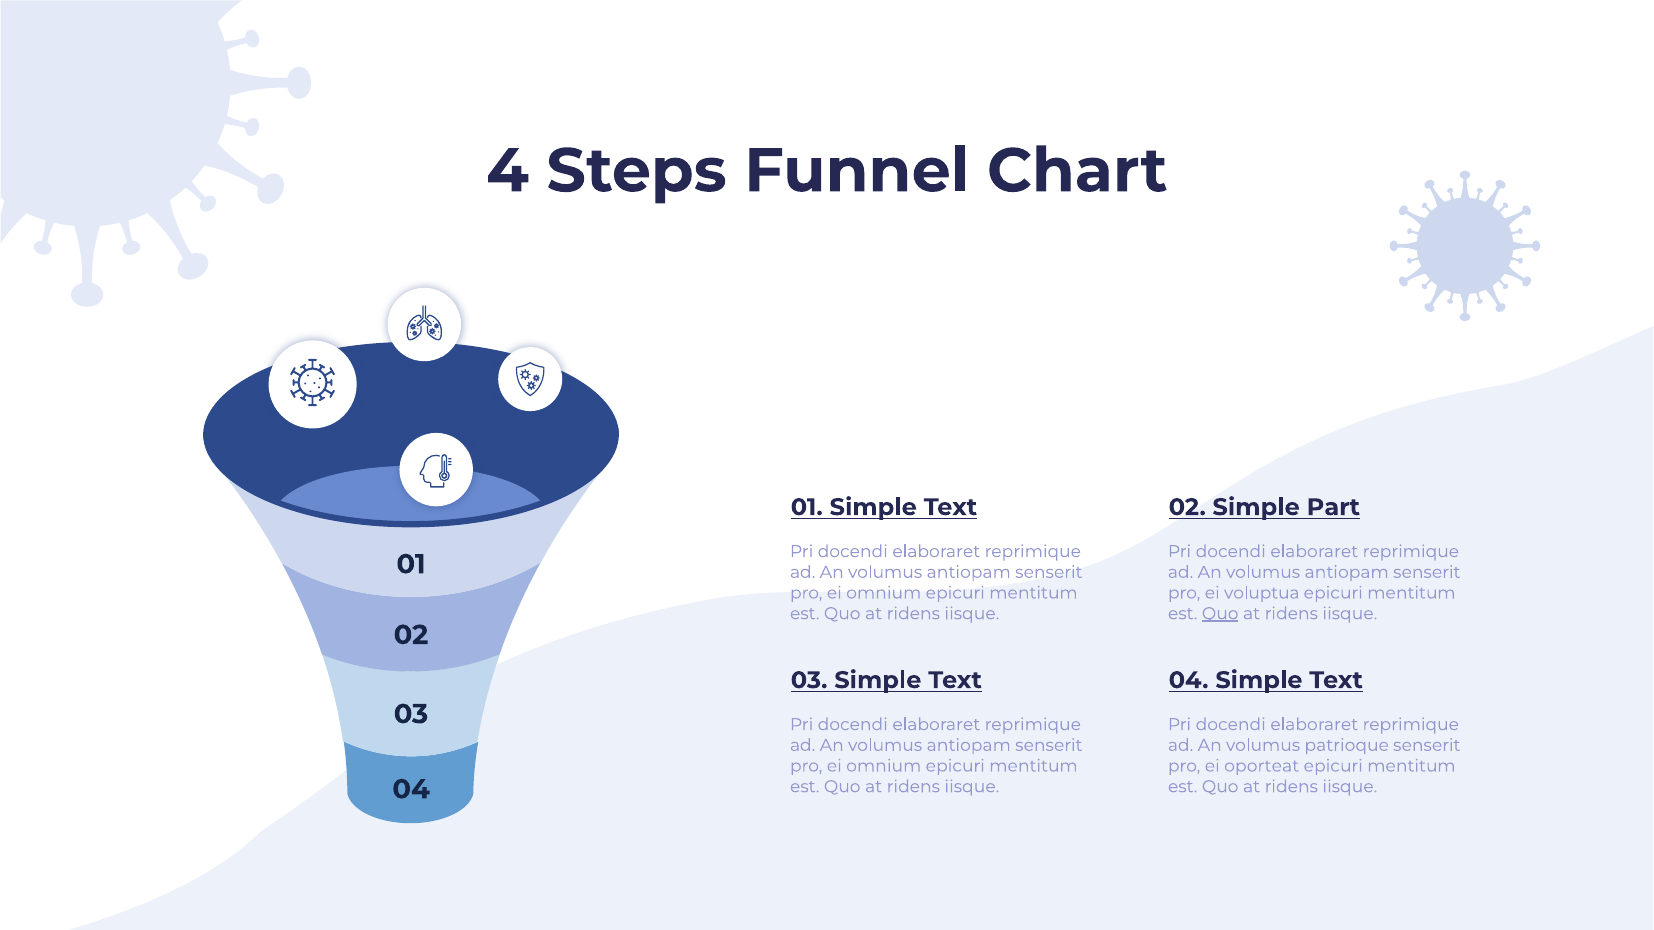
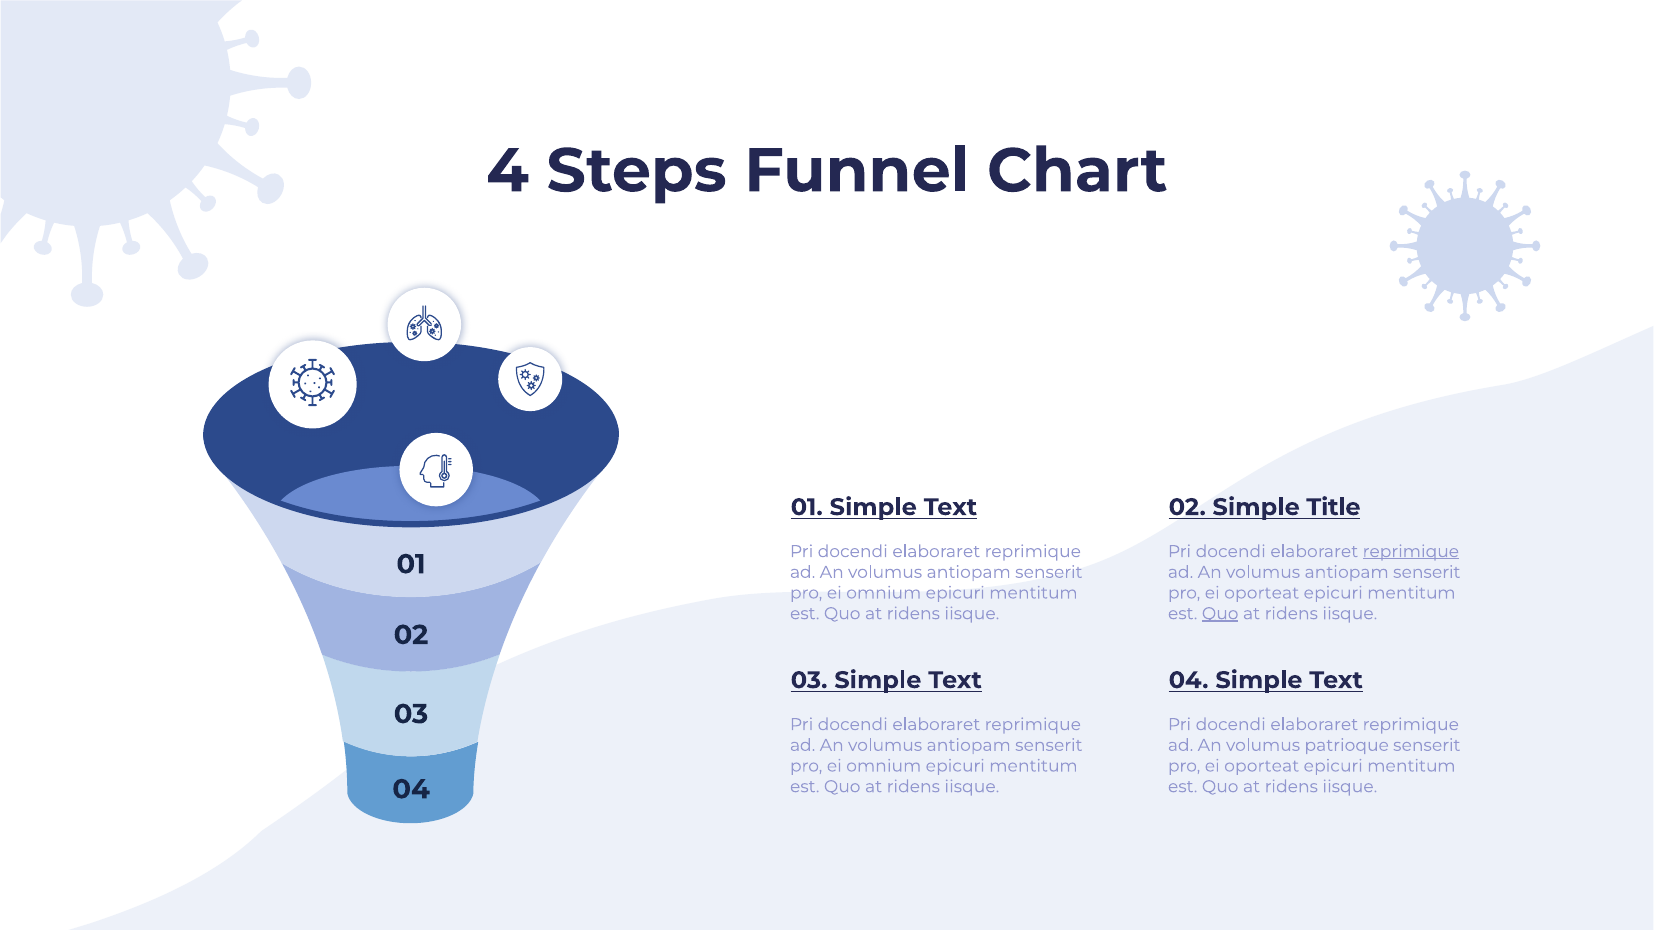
Part: Part -> Title (1333, 507)
reprimique underline: none -> present (1411, 552)
voluptua: voluptua -> oporteat (1262, 593)
